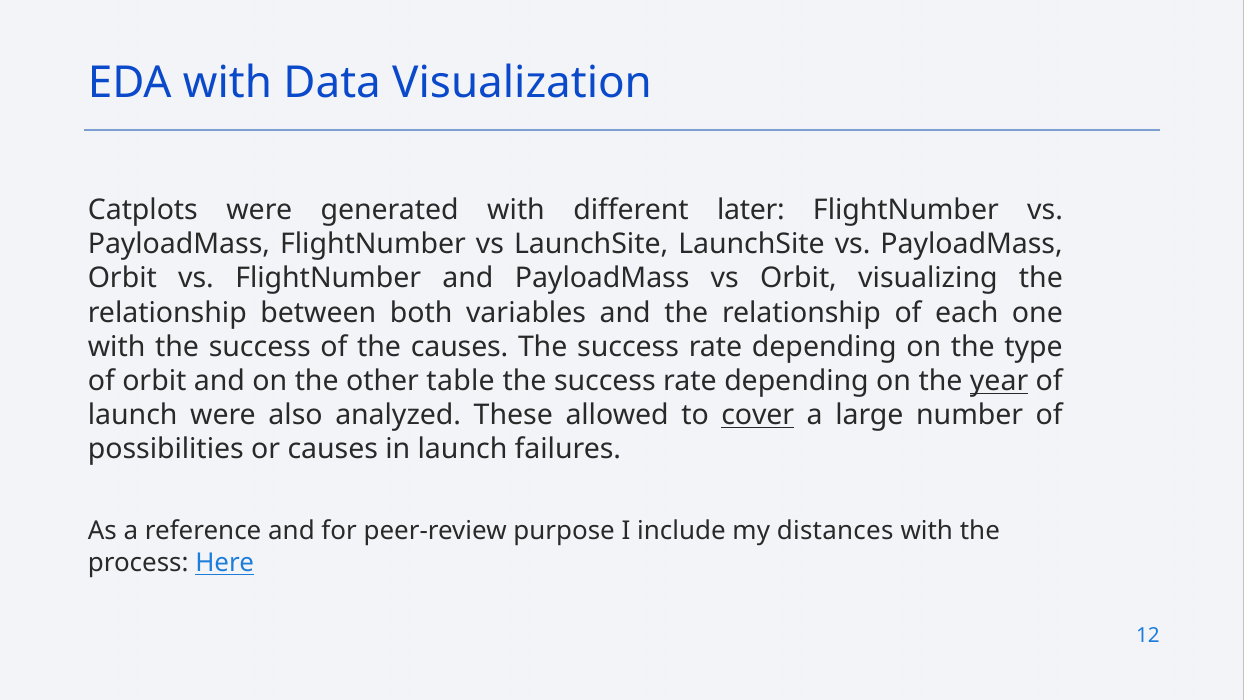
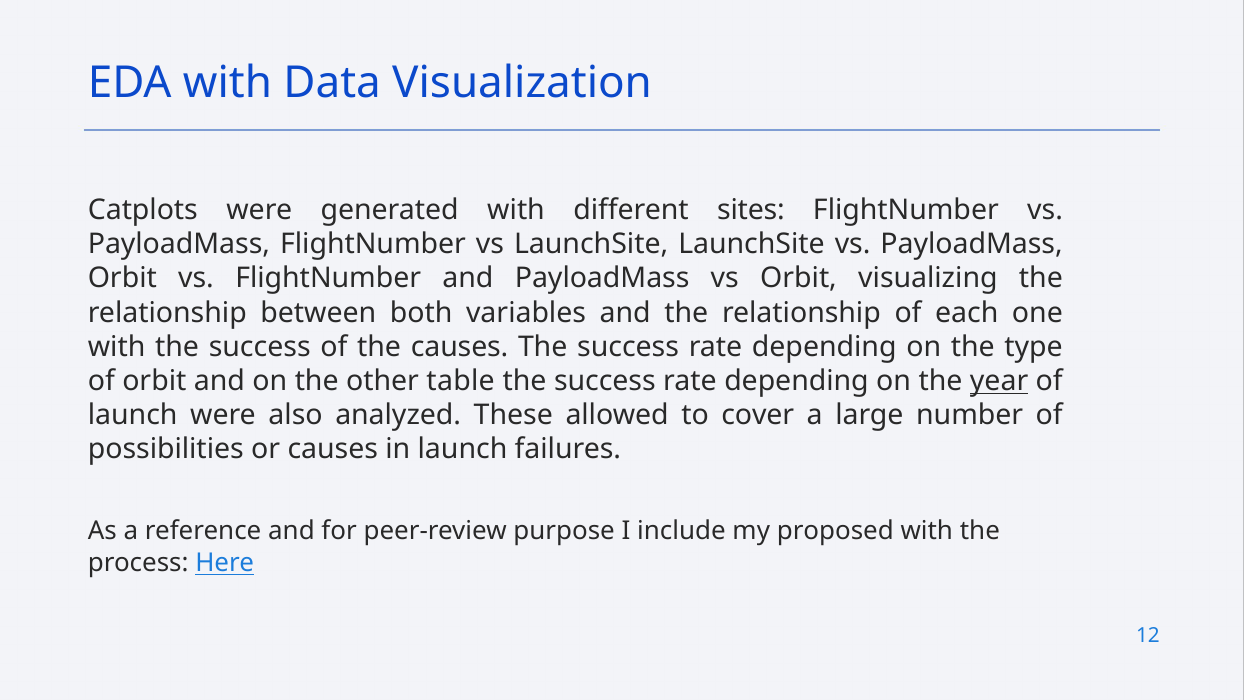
later: later -> sites (751, 210)
cover underline: present -> none (758, 415)
distances: distances -> proposed (835, 531)
